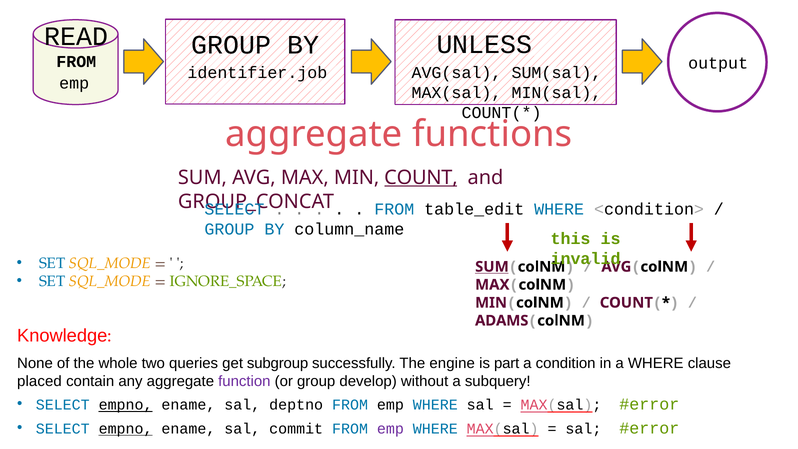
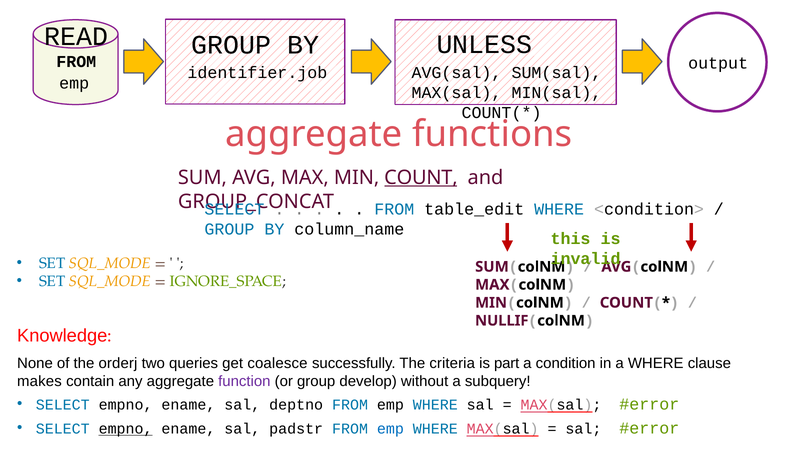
SUM underline: present -> none (492, 267)
ADAMS: ADAMS -> NULLIF (502, 321)
whole: whole -> orderj (118, 363)
subgroup: subgroup -> coalesce (277, 363)
engine: engine -> criteria (452, 363)
placed: placed -> makes (39, 381)
empno underline: present -> none (126, 405)
commit: commit -> padstr (296, 429)
emp colour: purple -> blue (390, 429)
